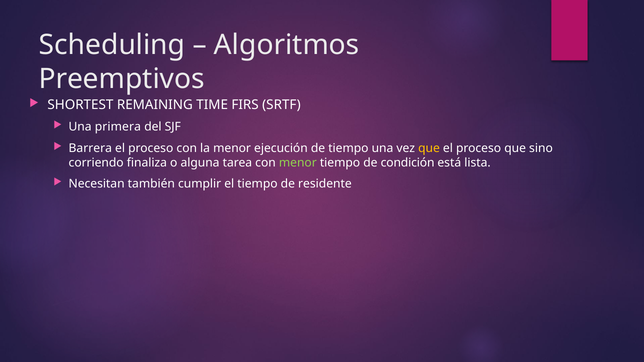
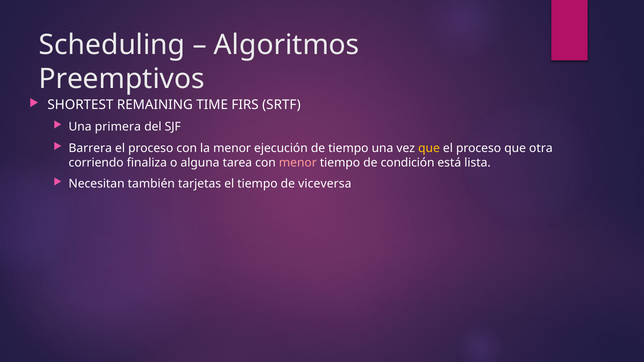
sino: sino -> otra (541, 148)
menor colour: light green -> pink (298, 163)
cumplir: cumplir -> tarjetas (200, 184)
residente: residente -> viceversa (325, 184)
